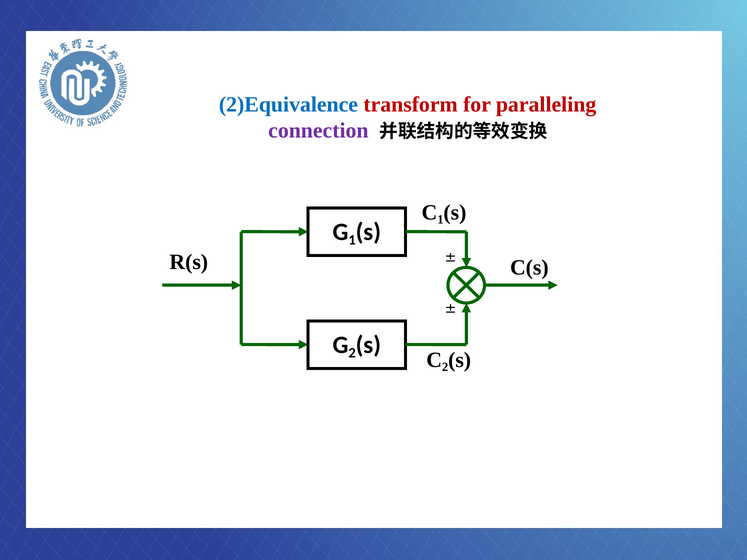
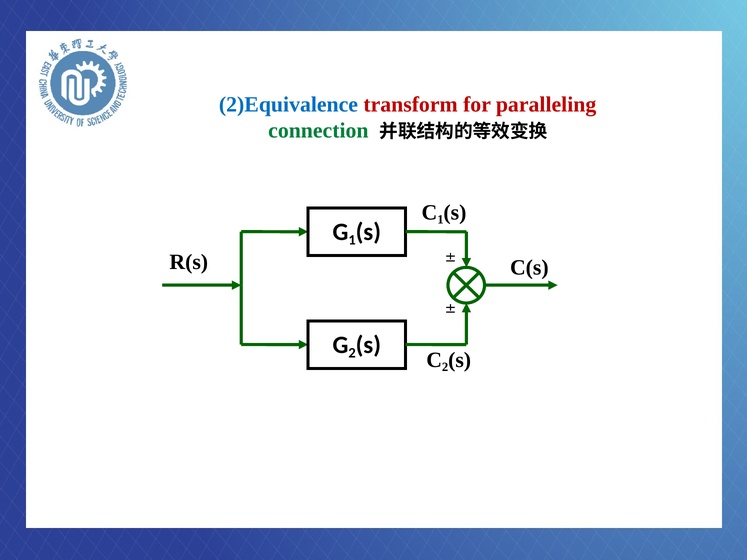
connection colour: purple -> green (318, 131)
